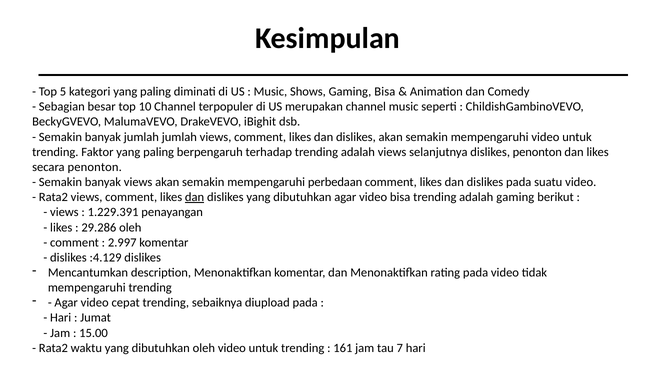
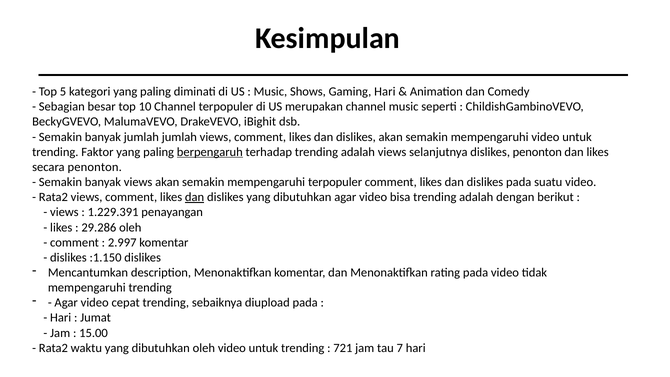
Gaming Bisa: Bisa -> Hari (385, 92)
berpengaruh underline: none -> present (210, 152)
mempengaruhi perbedaan: perbedaan -> terpopuler (335, 182)
adalah gaming: gaming -> dengan (515, 197)
:4.129: :4.129 -> :1.150 (106, 257)
161: 161 -> 721 (343, 348)
